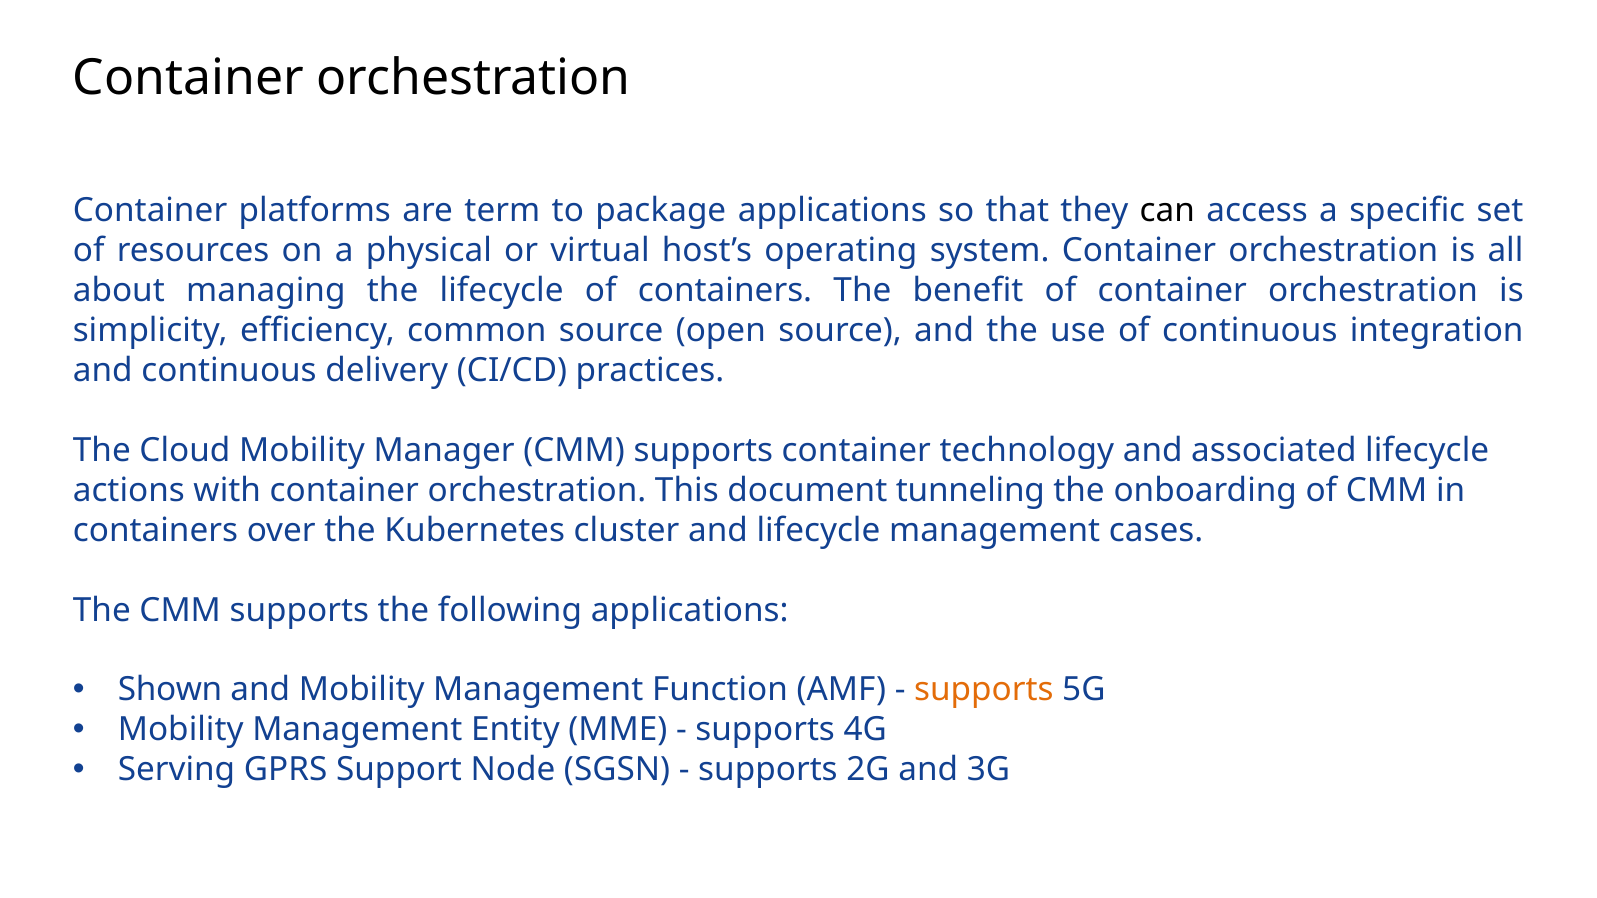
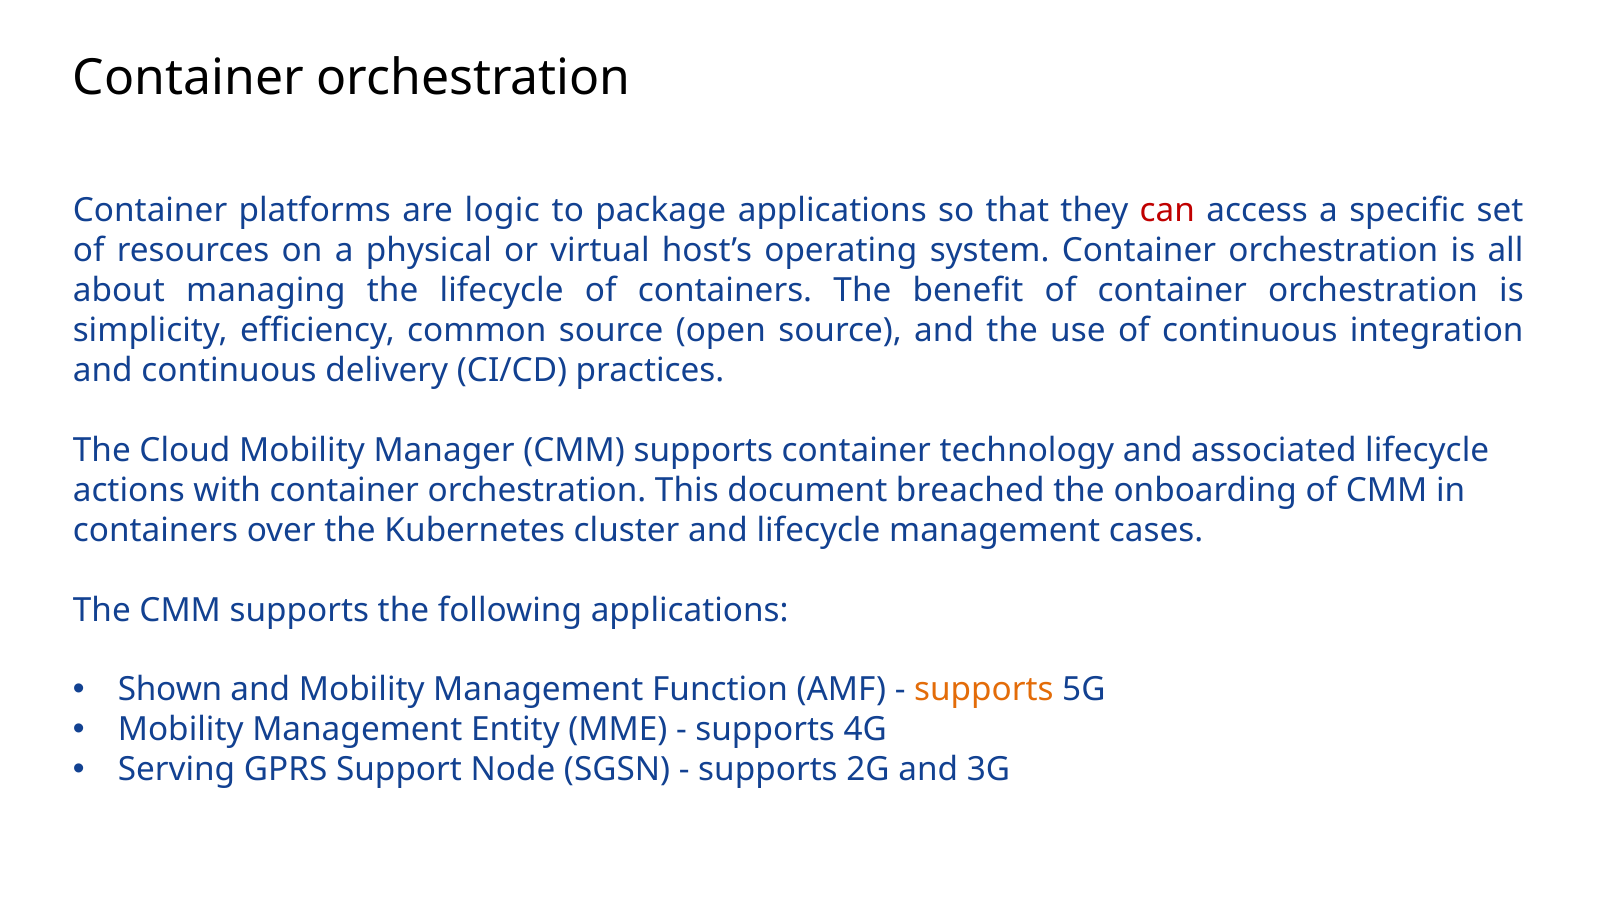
term: term -> logic (502, 211)
can colour: black -> red (1167, 211)
tunneling: tunneling -> breached (970, 491)
